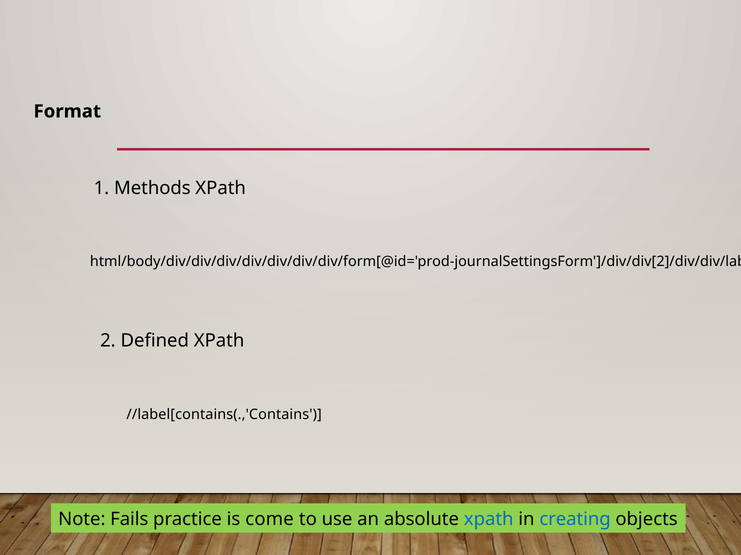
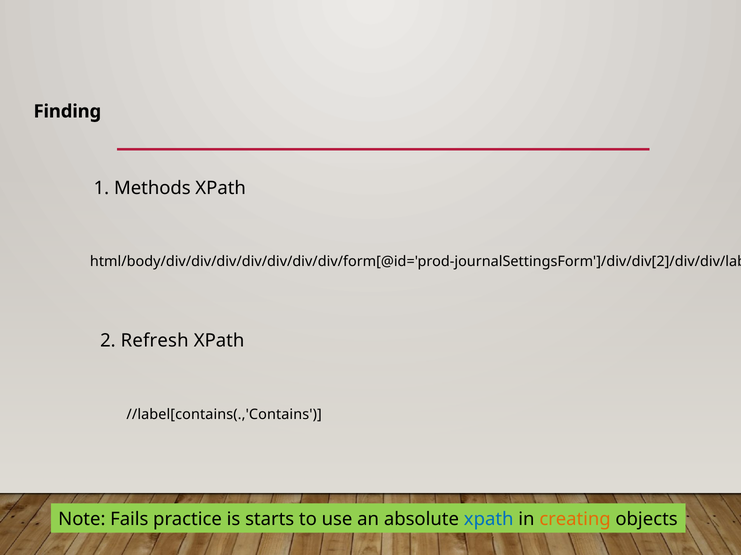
Format: Format -> Finding (67, 112)
Defined: Defined -> Refresh (155, 341)
come: come -> starts (270, 520)
creating colour: blue -> orange (575, 520)
